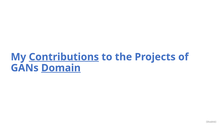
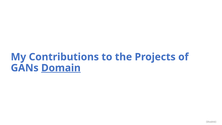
Contributions underline: present -> none (64, 57)
